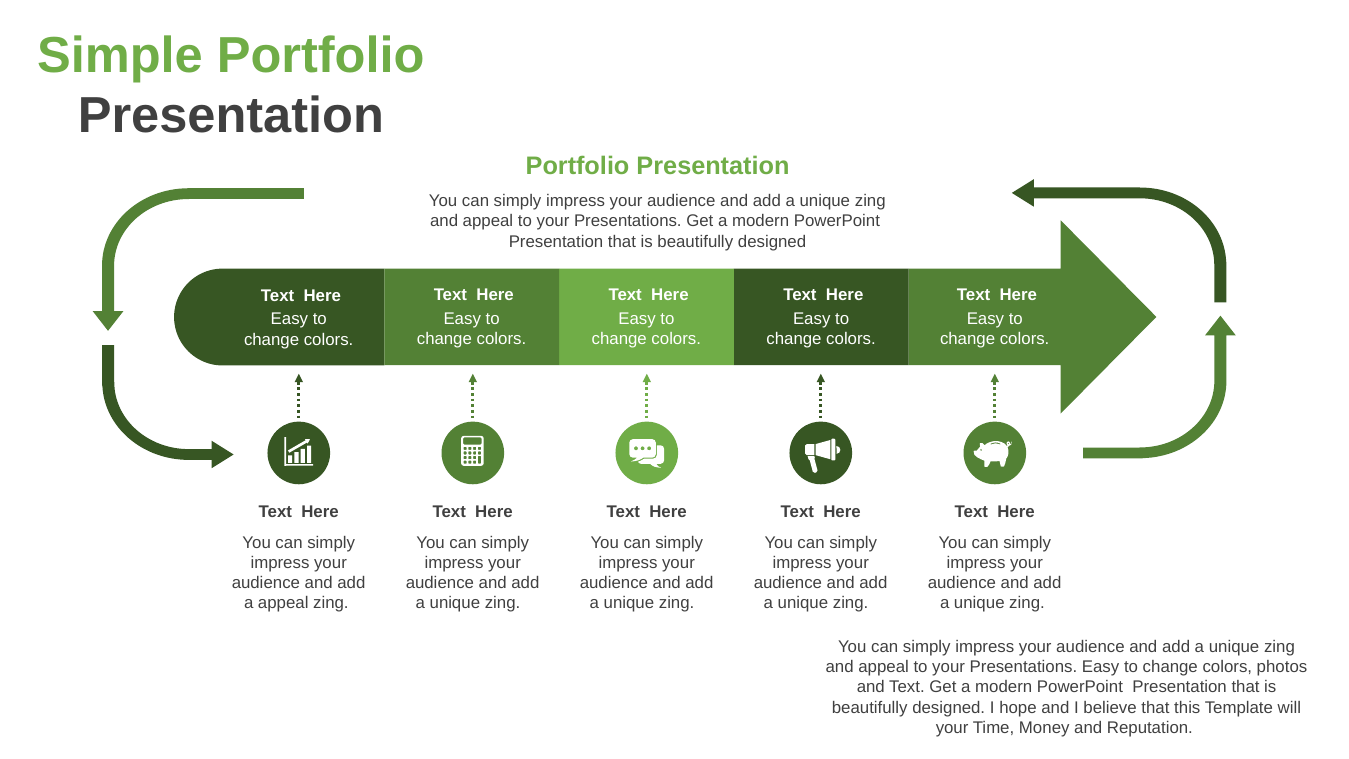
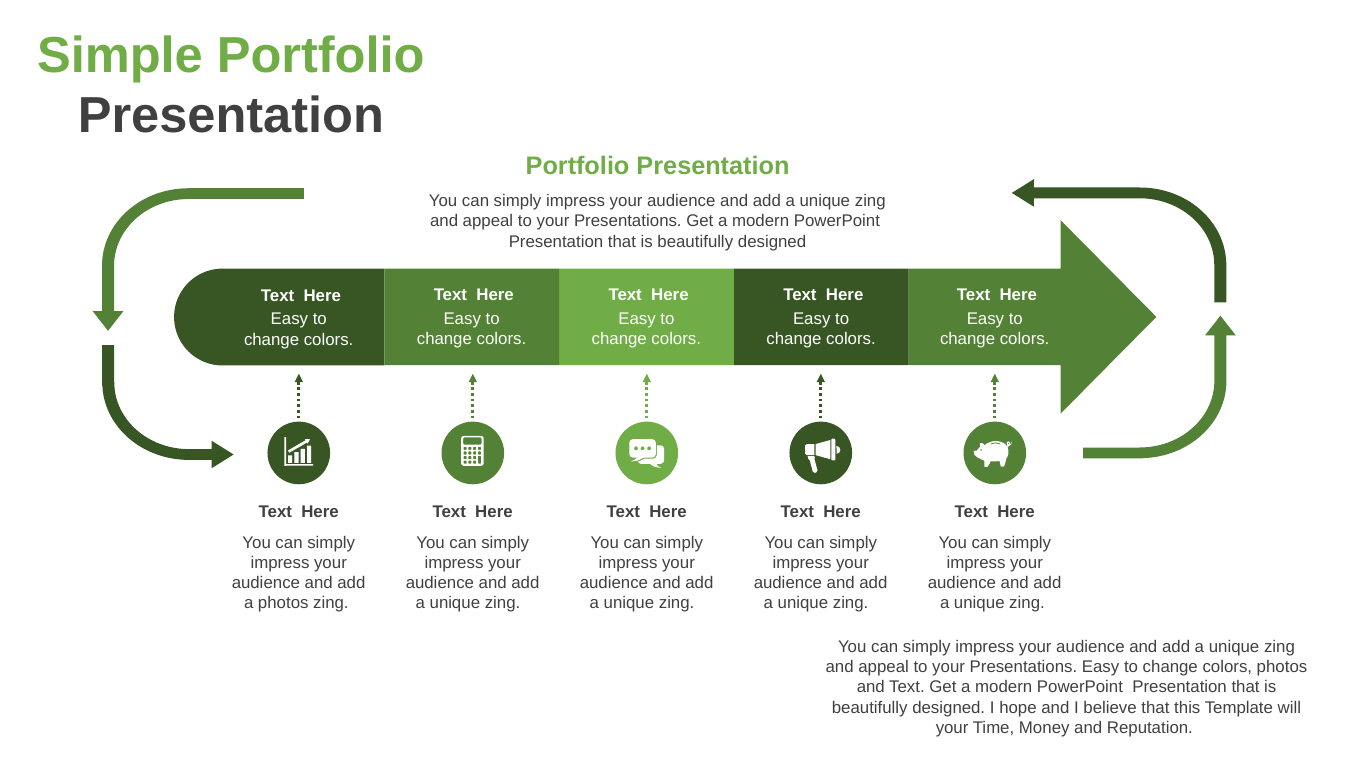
a appeal: appeal -> photos (283, 603)
